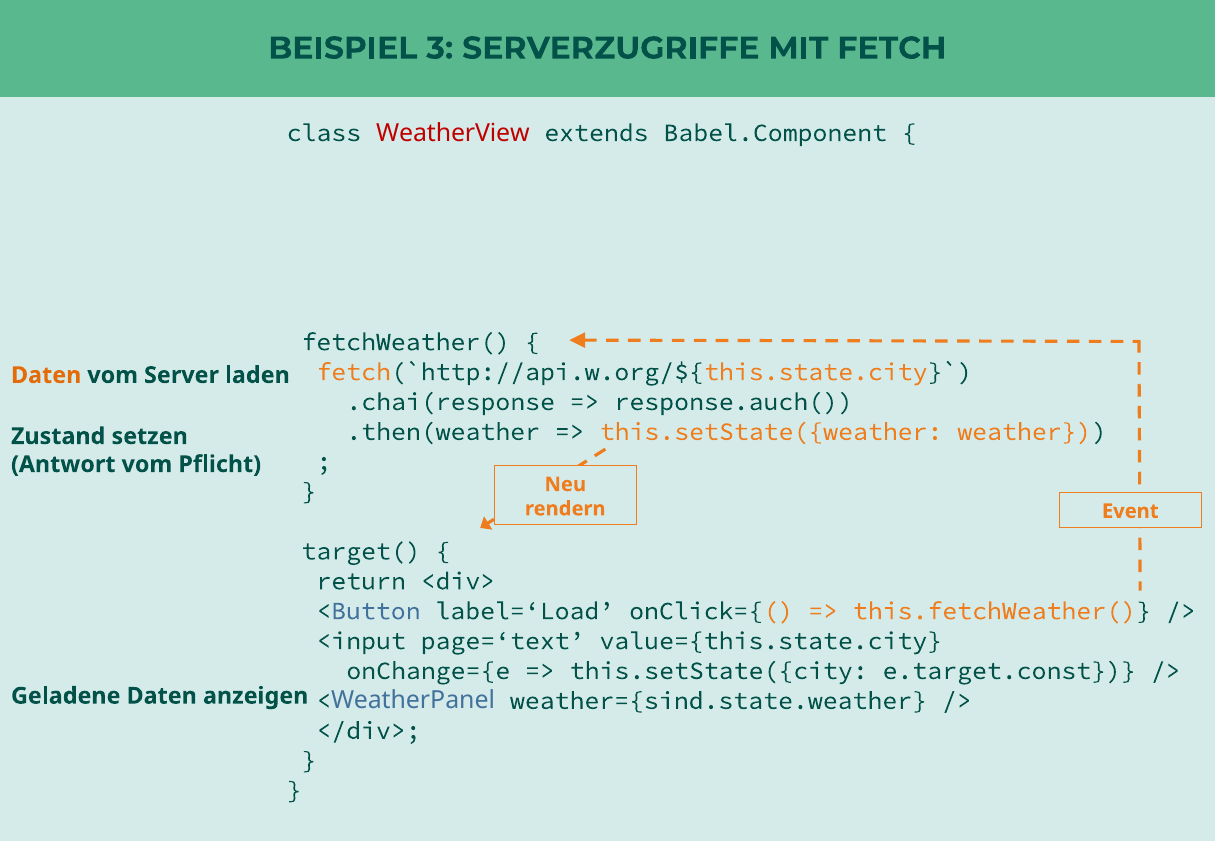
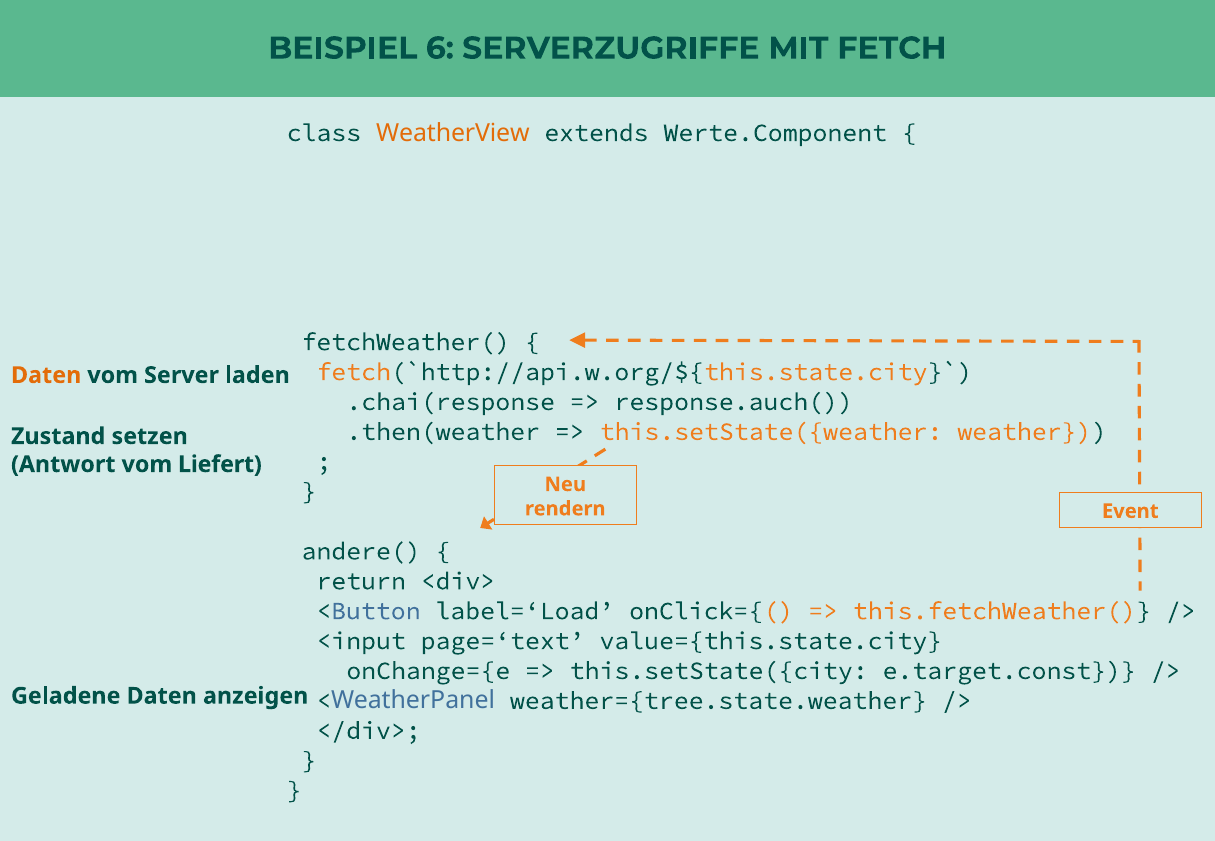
3: 3 -> 6 (440, 48)
WeatherView colour: red -> orange (453, 133)
Babel.Component: Babel.Component -> Werte.Component (775, 133)
Pflicht: Pflicht -> Liefert (220, 464)
target(: target( -> andere( (361, 551)
weather={sind.state.weather: weather={sind.state.weather -> weather={tree.state.weather (718, 701)
